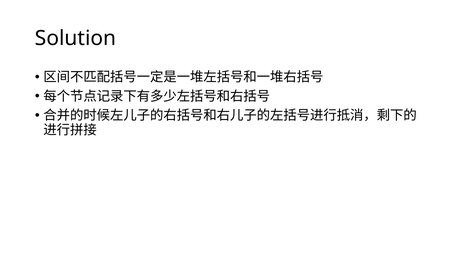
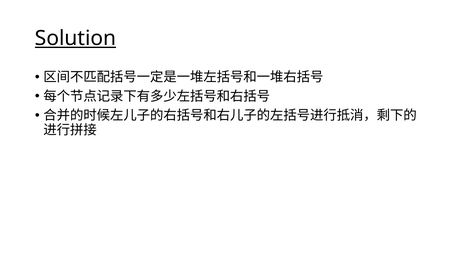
Solution underline: none -> present (76, 38)
